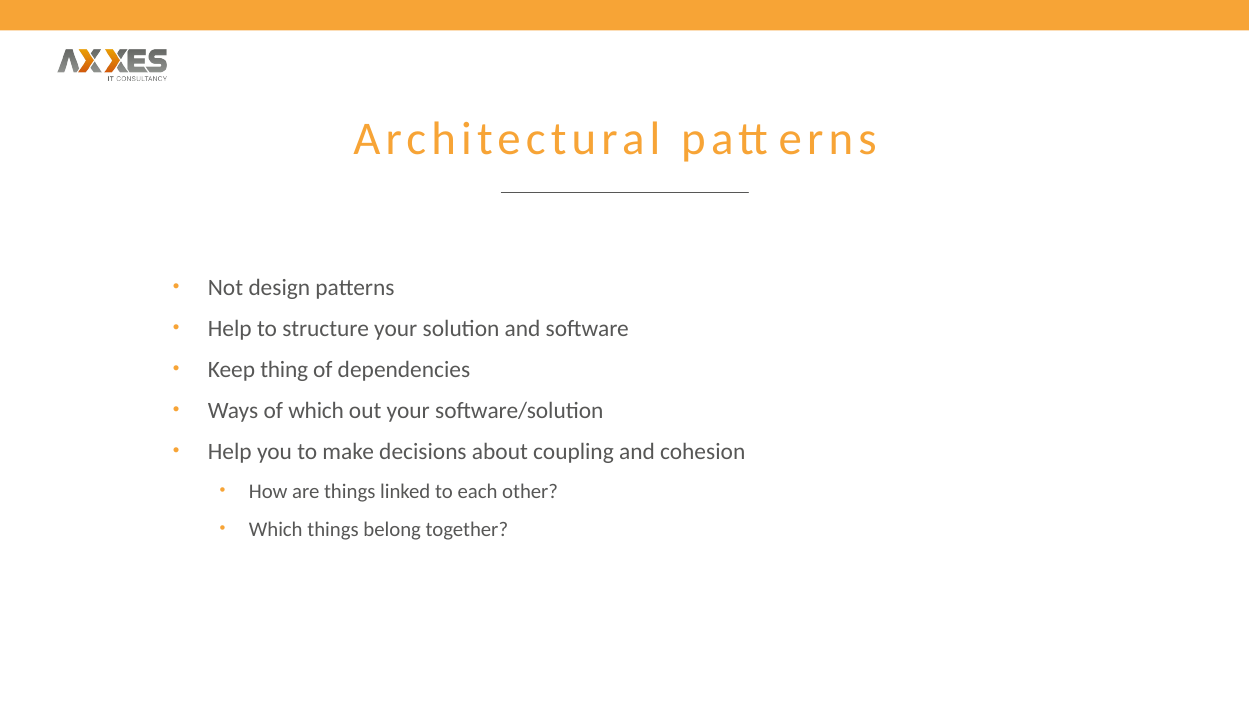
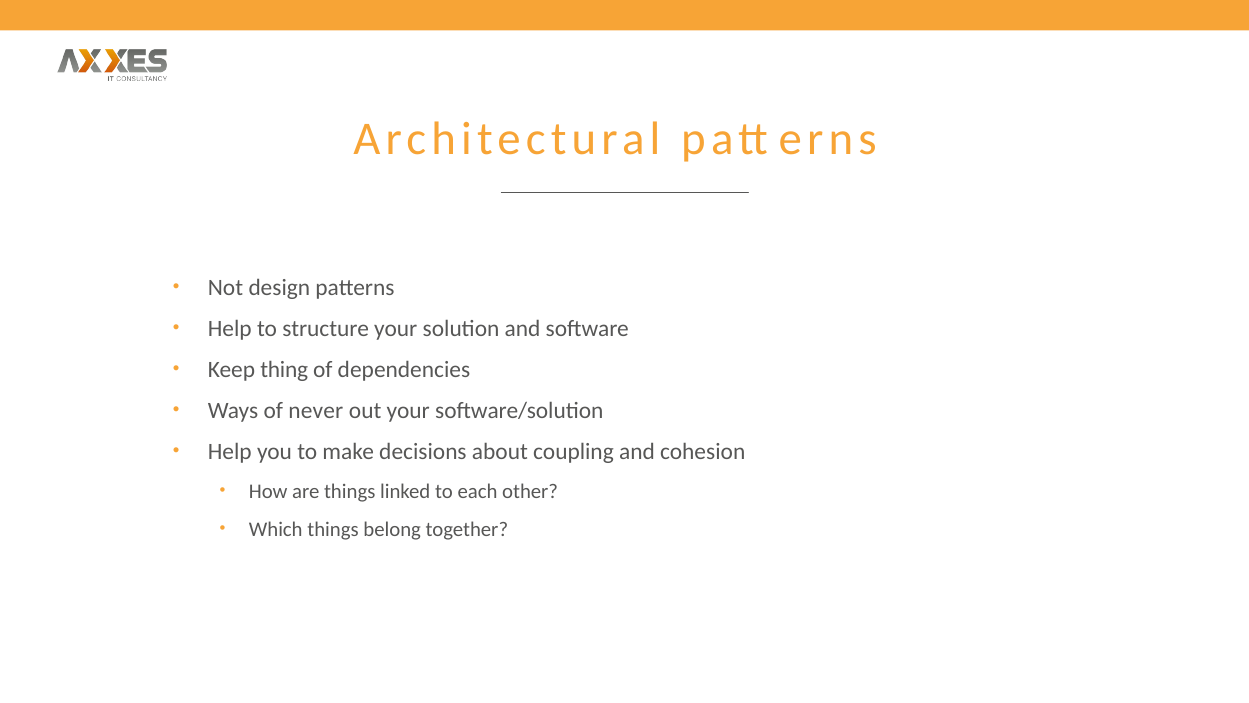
of which: which -> never (316, 410)
